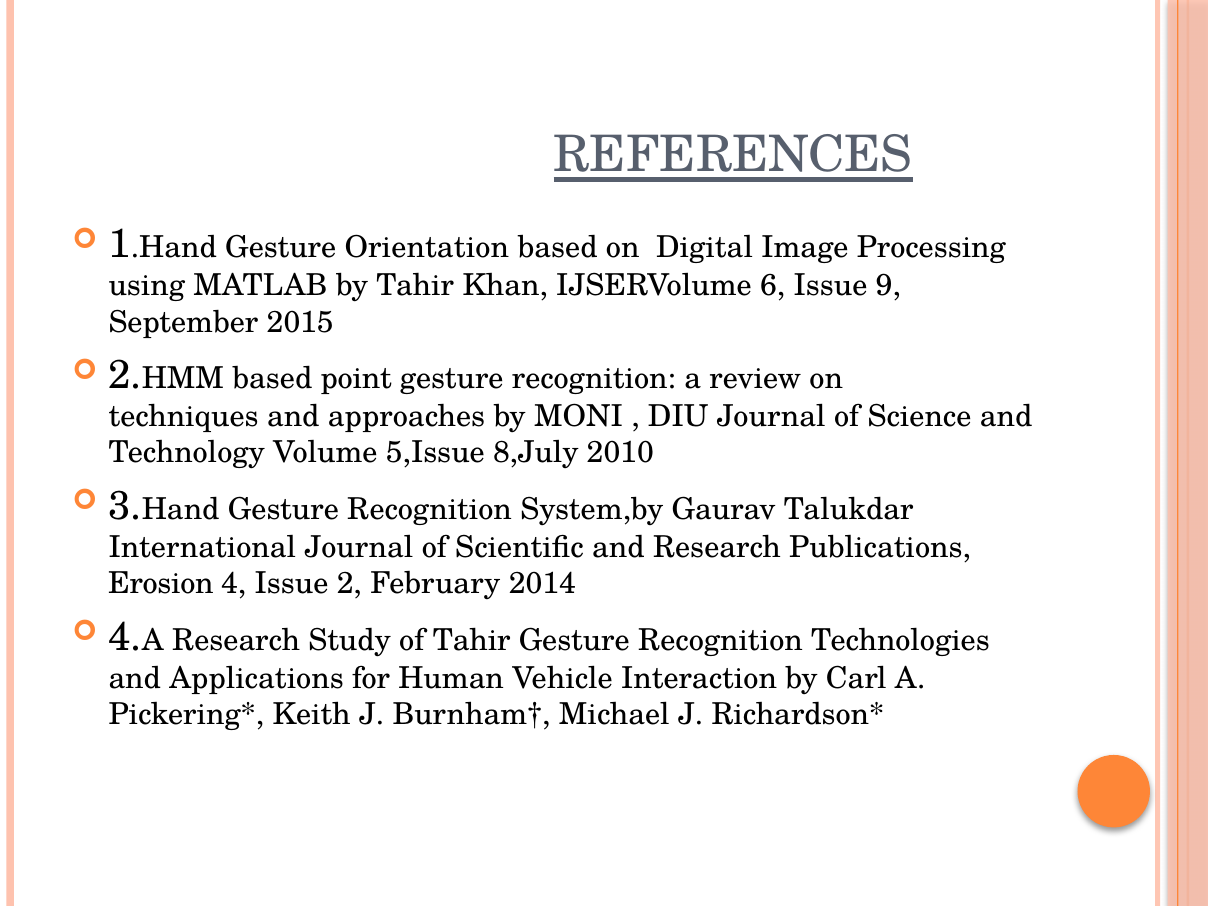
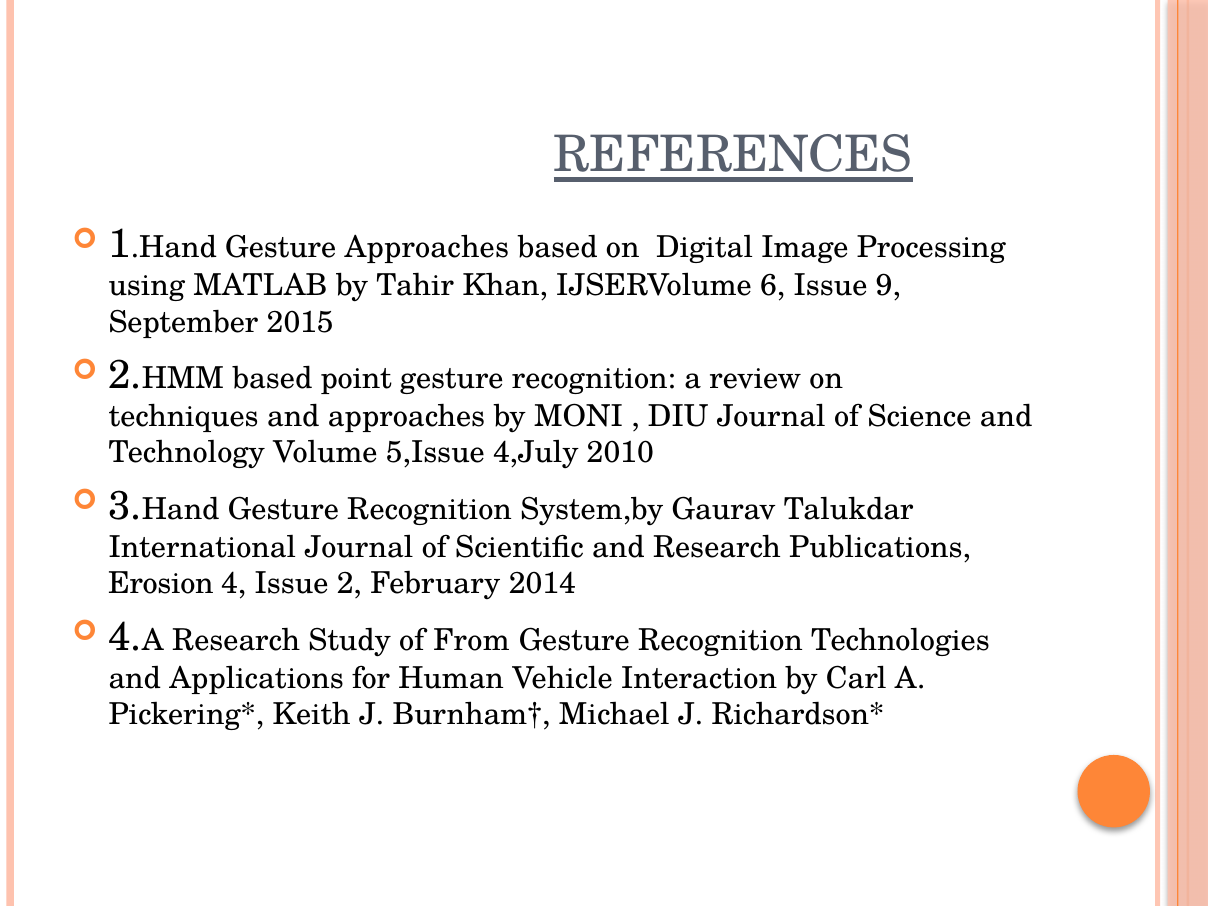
Gesture Orientation: Orientation -> Approaches (427, 248)
8,July: 8,July -> 4,July (536, 453)
of Tahir: Tahir -> From (471, 640)
